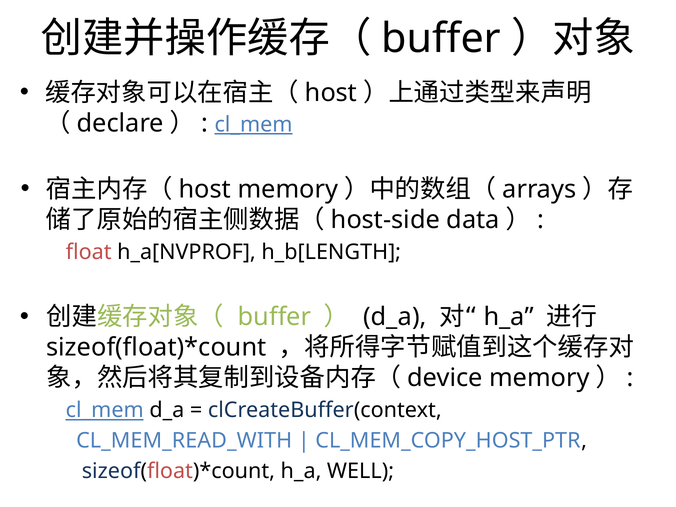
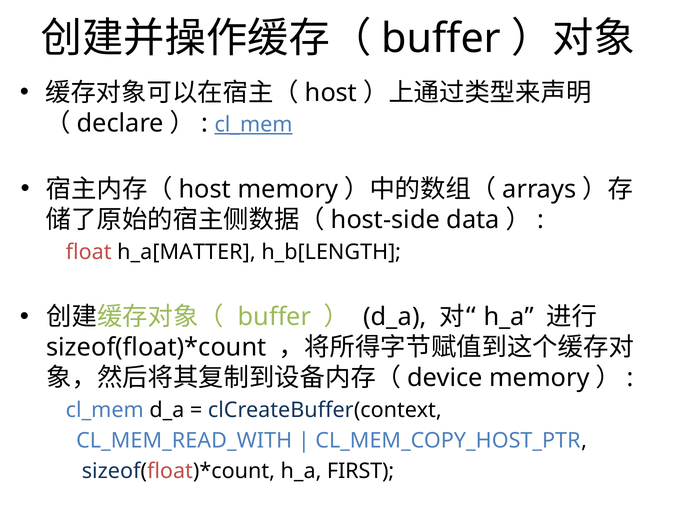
h_a[NVPROF: h_a[NVPROF -> h_a[MATTER (186, 252)
cl_mem underline: present -> none (105, 410)
WELL: WELL -> FIRST (361, 471)
